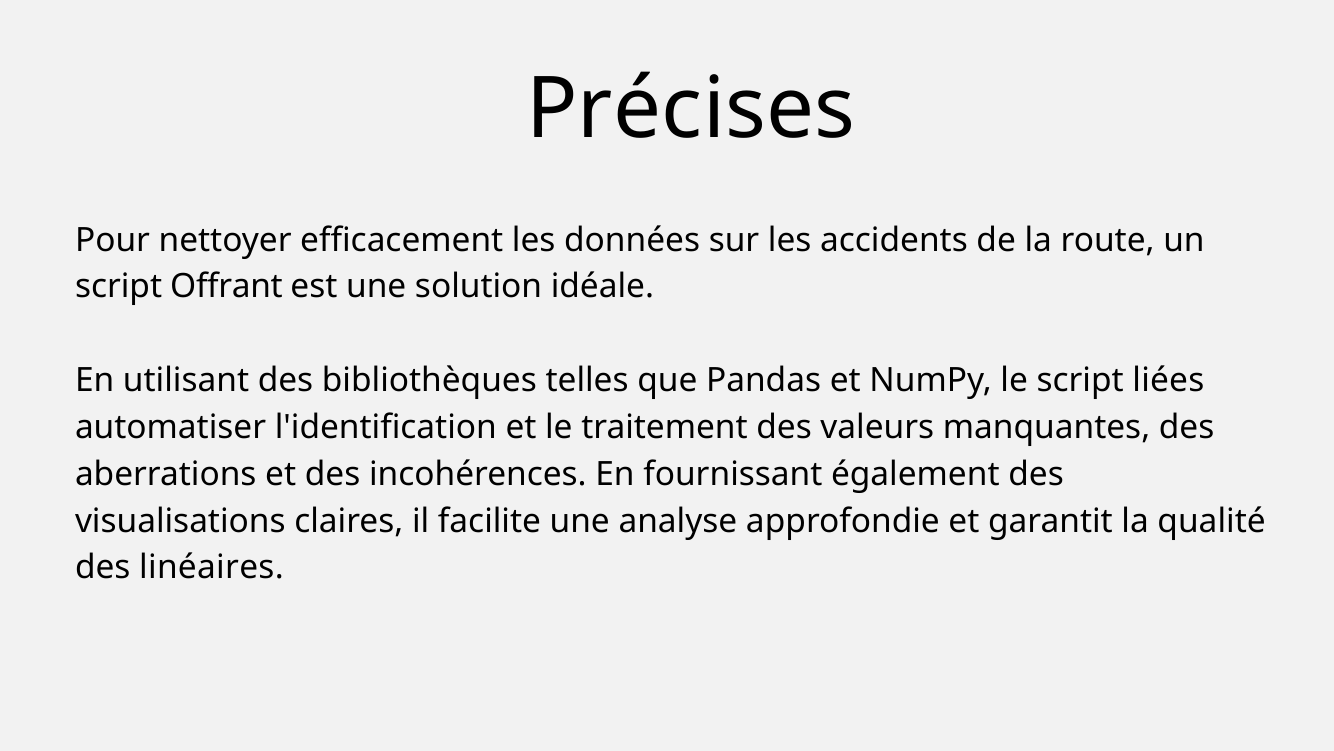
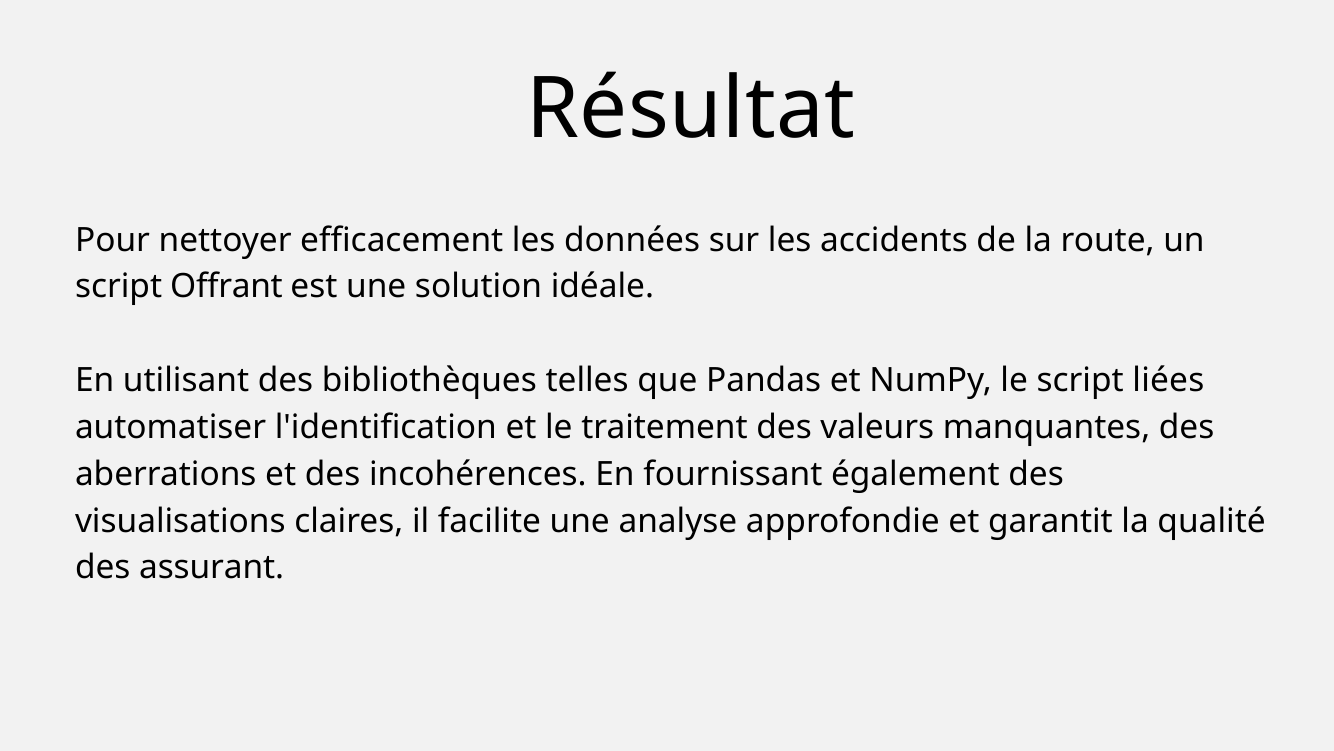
Précises: Précises -> Résultat (691, 109)
linéaires: linéaires -> assurant (212, 567)
